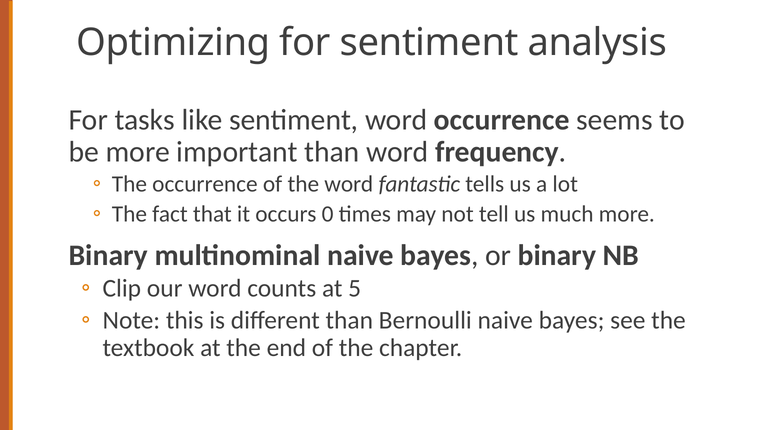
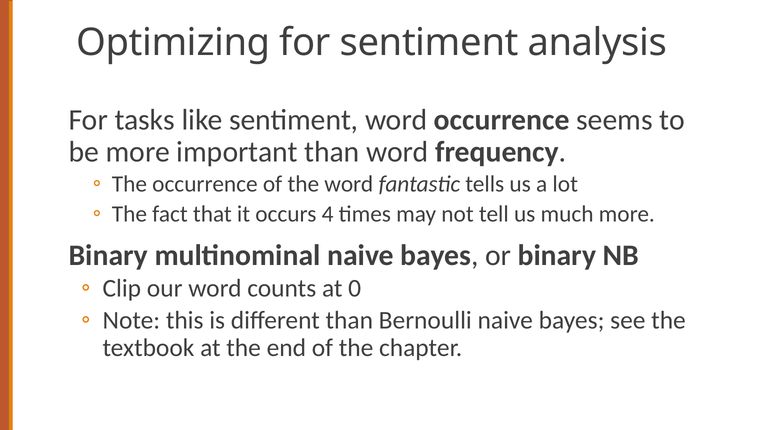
0: 0 -> 4 (328, 214)
5: 5 -> 0 (355, 288)
